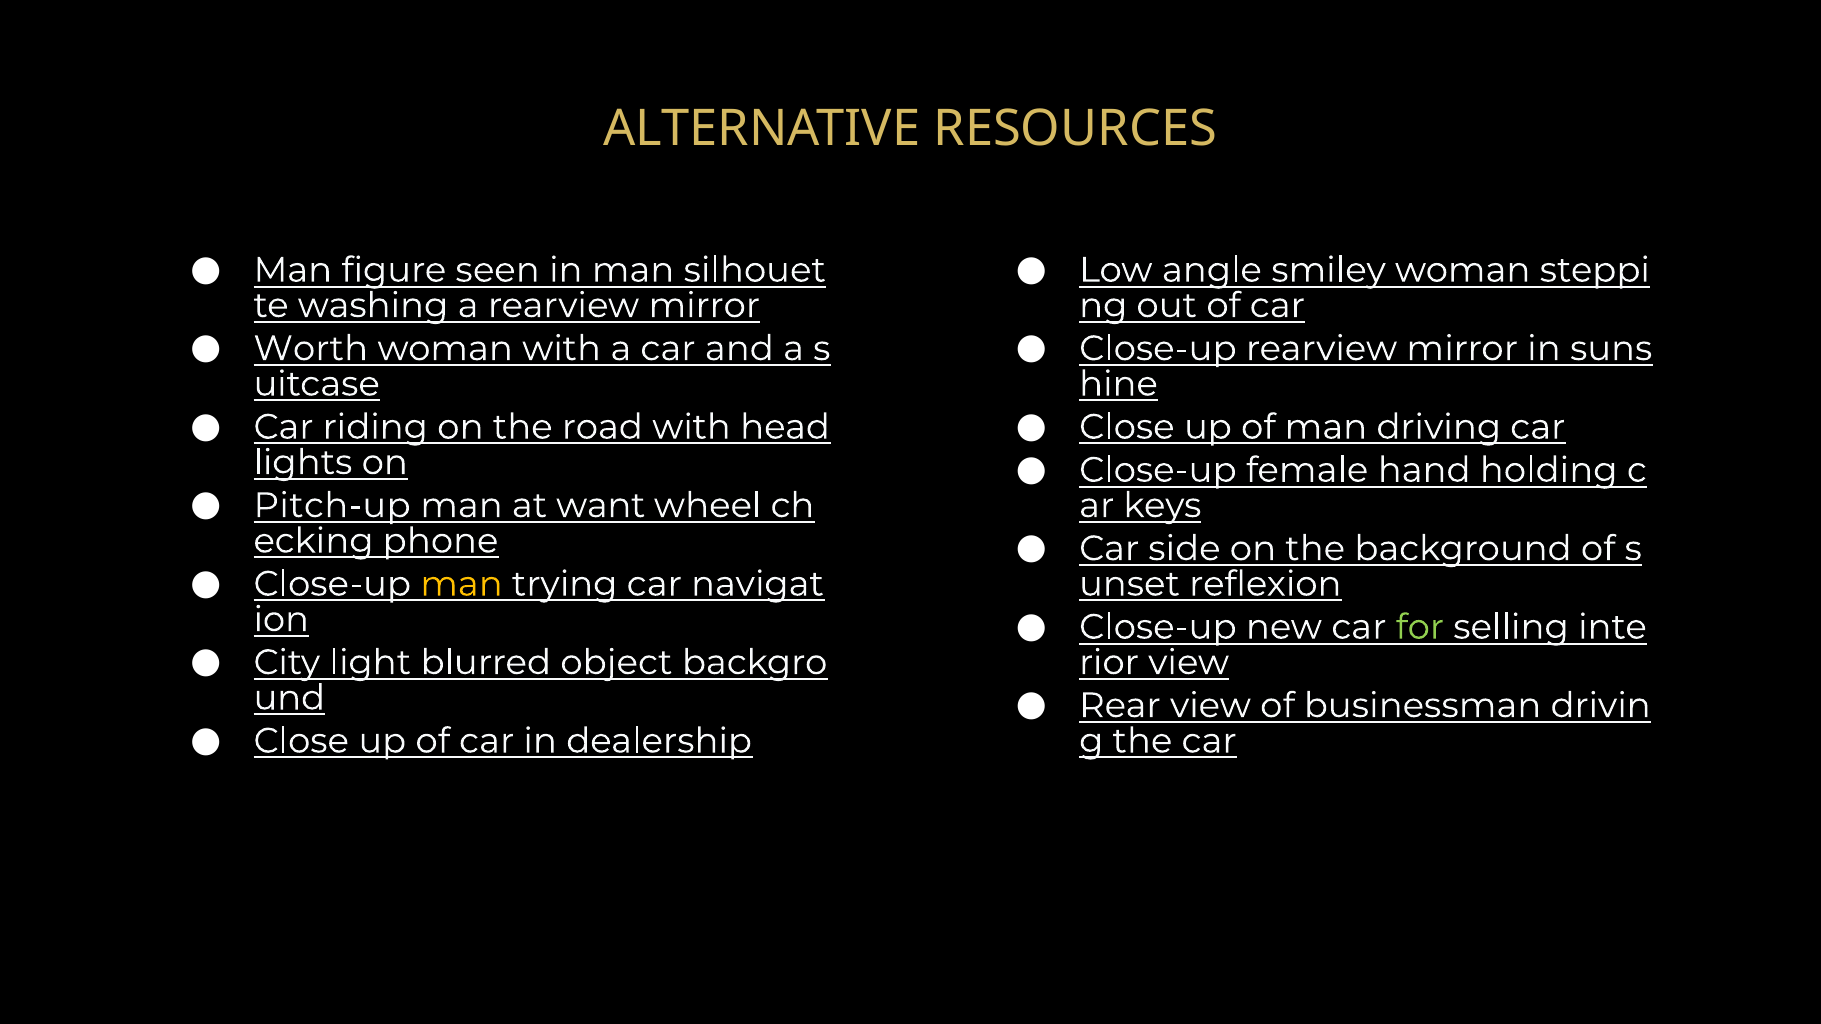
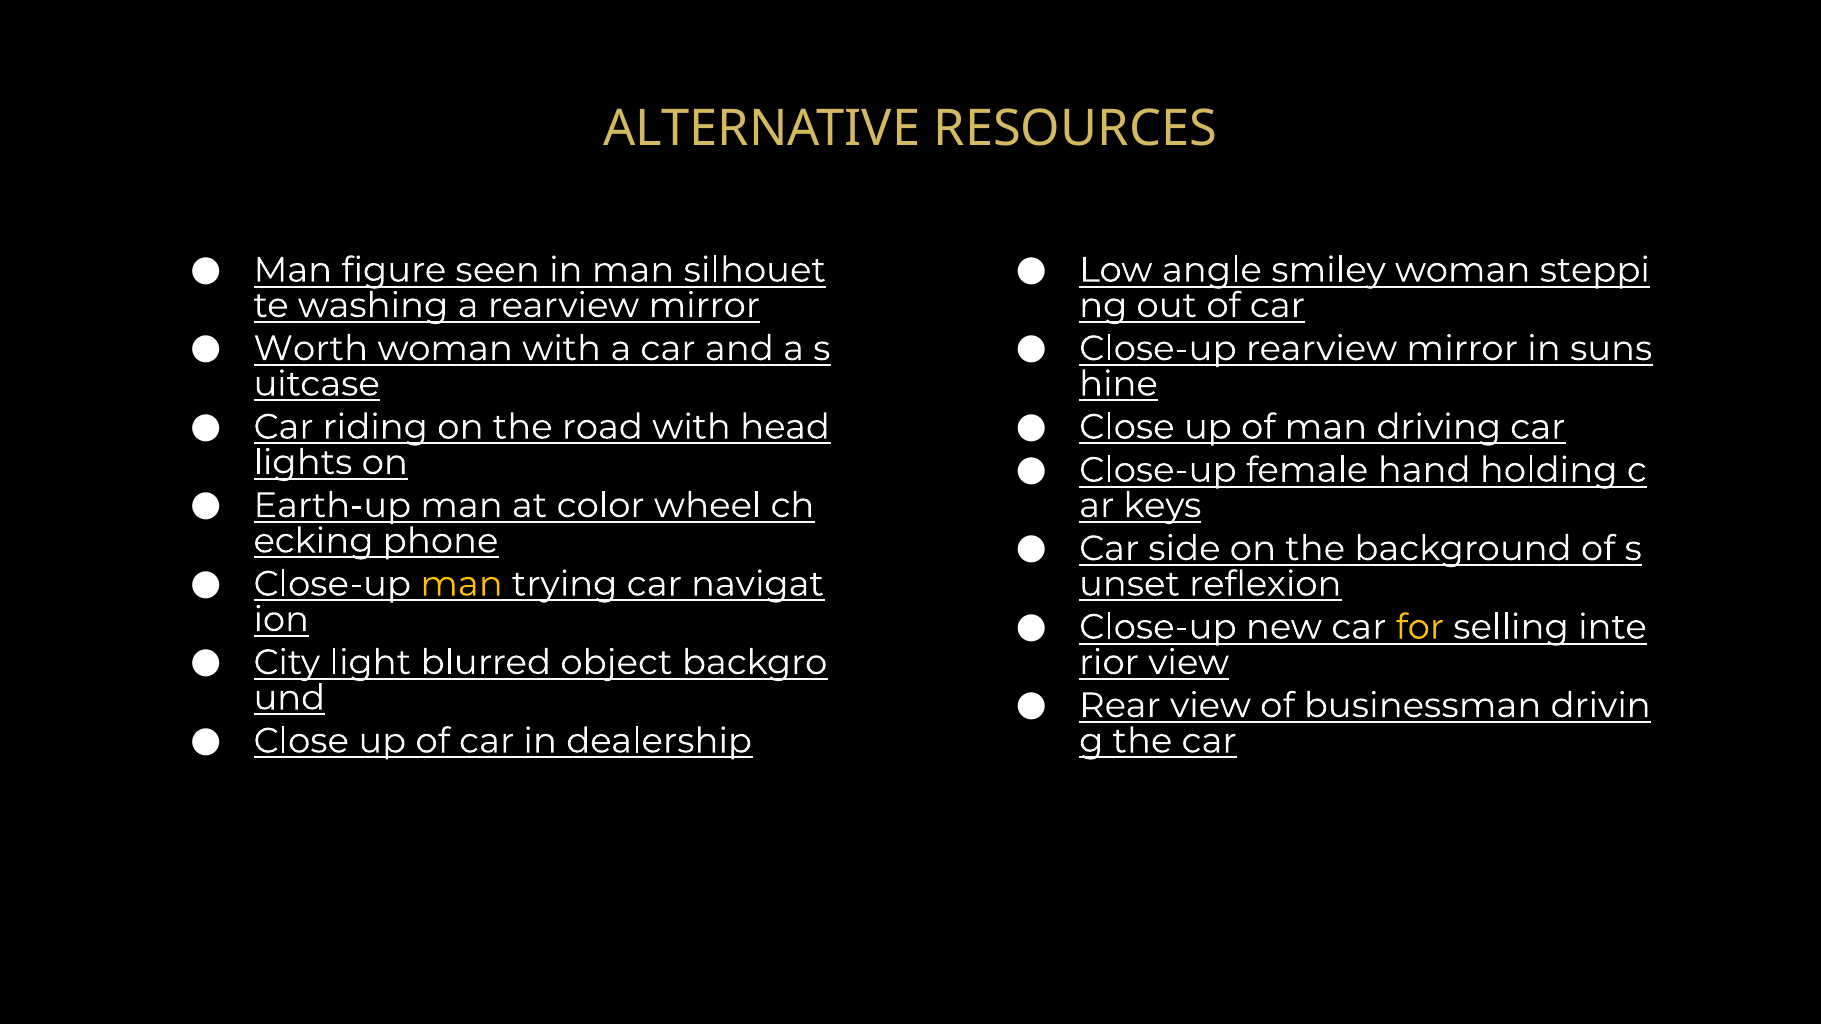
Pitch-up: Pitch-up -> Earth-up (332, 506)
want: want -> color (601, 506)
for colour: light green -> yellow (1420, 627)
